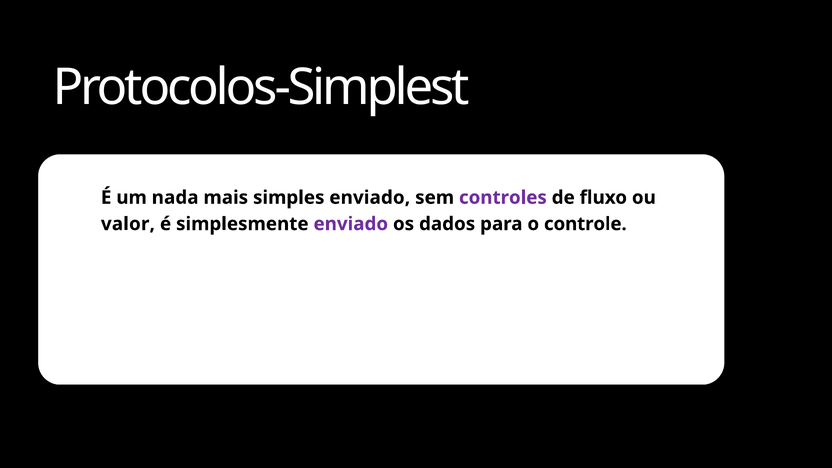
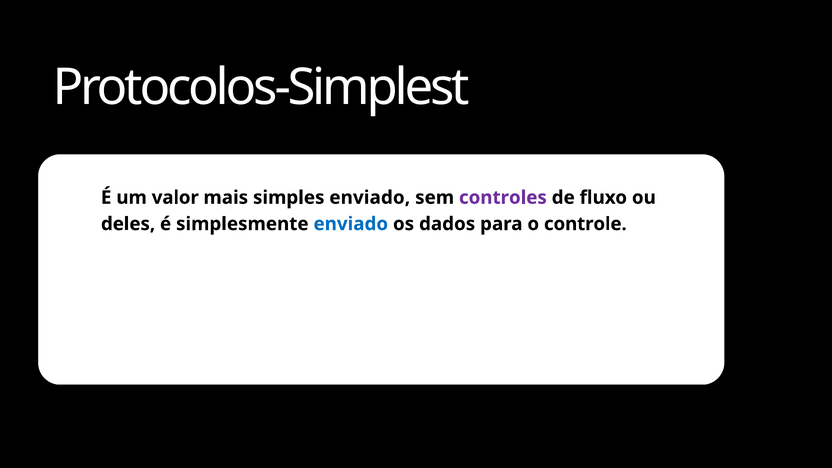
nada: nada -> valor (175, 198)
valor: valor -> deles (128, 224)
enviado colour: purple -> blue (351, 224)
